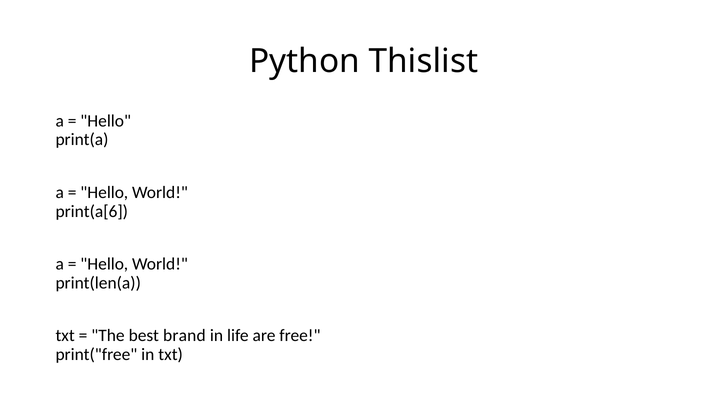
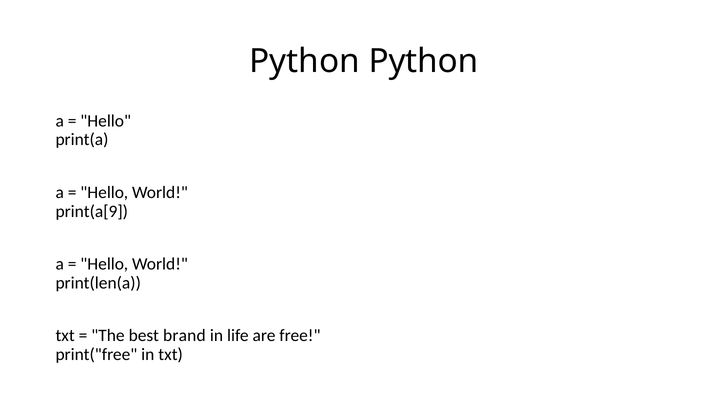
Python Thislist: Thislist -> Python (424, 61)
print(a[6: print(a[6 -> print(a[9 (92, 212)
